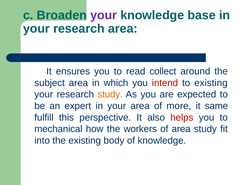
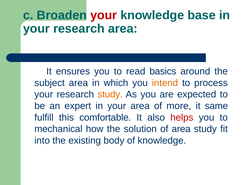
your colour: purple -> red (104, 15)
collect: collect -> basics (163, 71)
intend colour: red -> orange (165, 83)
to existing: existing -> process (211, 83)
perspective: perspective -> comfortable (105, 118)
workers: workers -> solution (140, 129)
